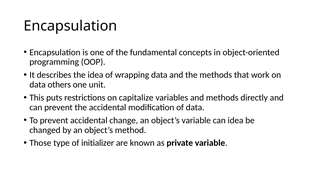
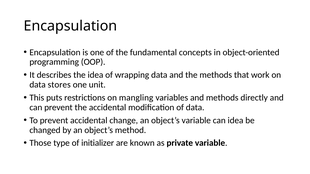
others: others -> stores (59, 85)
capitalize: capitalize -> mangling (136, 98)
